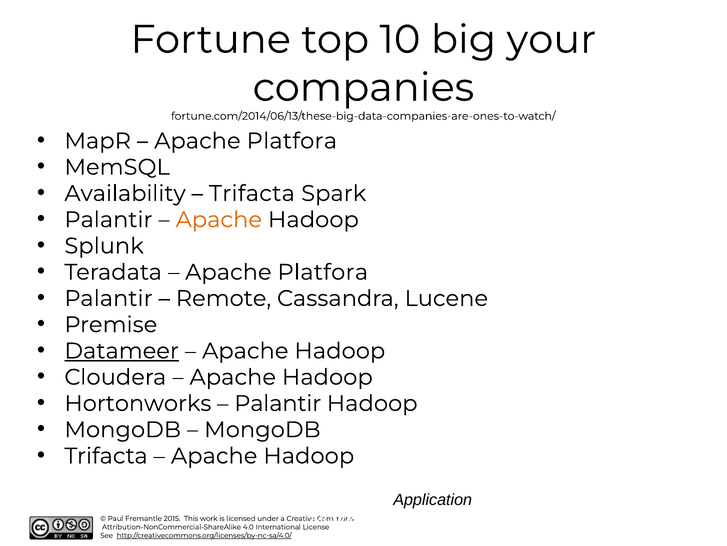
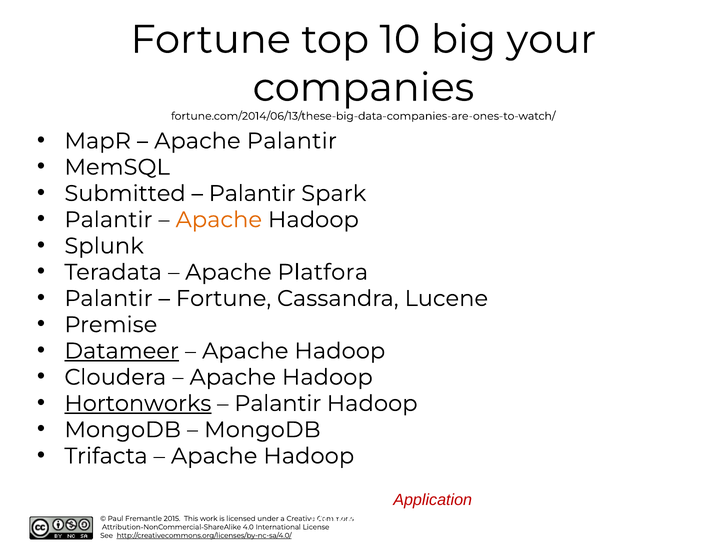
Platfora: Platfora -> Palantir (292, 141)
Availability: Availability -> Submitted (125, 193)
Trifacta: Trifacta -> Palantir (252, 193)
Remote: Remote -> Fortune (223, 298)
Hortonworks underline: none -> present (138, 403)
Application colour: black -> red (433, 499)
